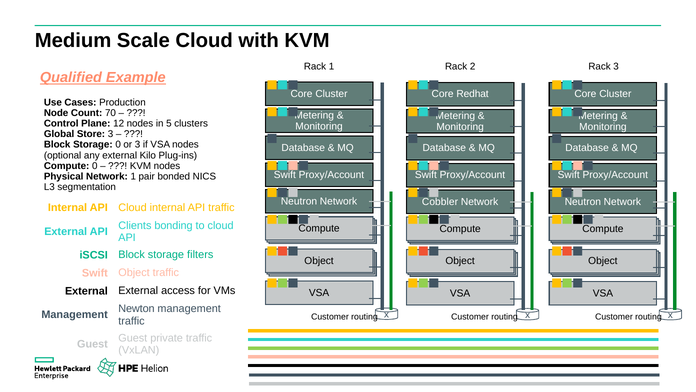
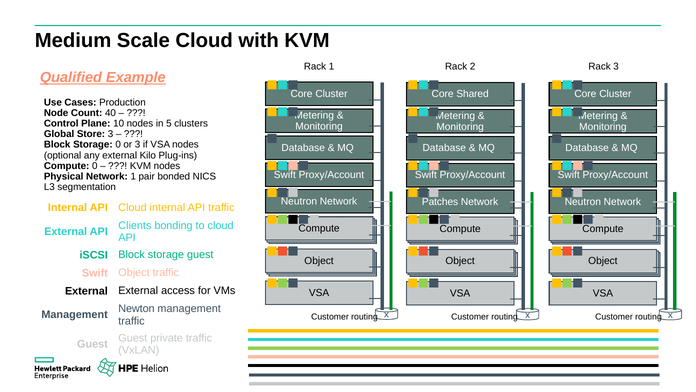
Redhat: Redhat -> Shared (473, 94)
70: 70 -> 40 (110, 113)
12: 12 -> 10 (119, 123)
Cobbler: Cobbler -> Patches (440, 202)
storage filters: filters -> guest (200, 255)
